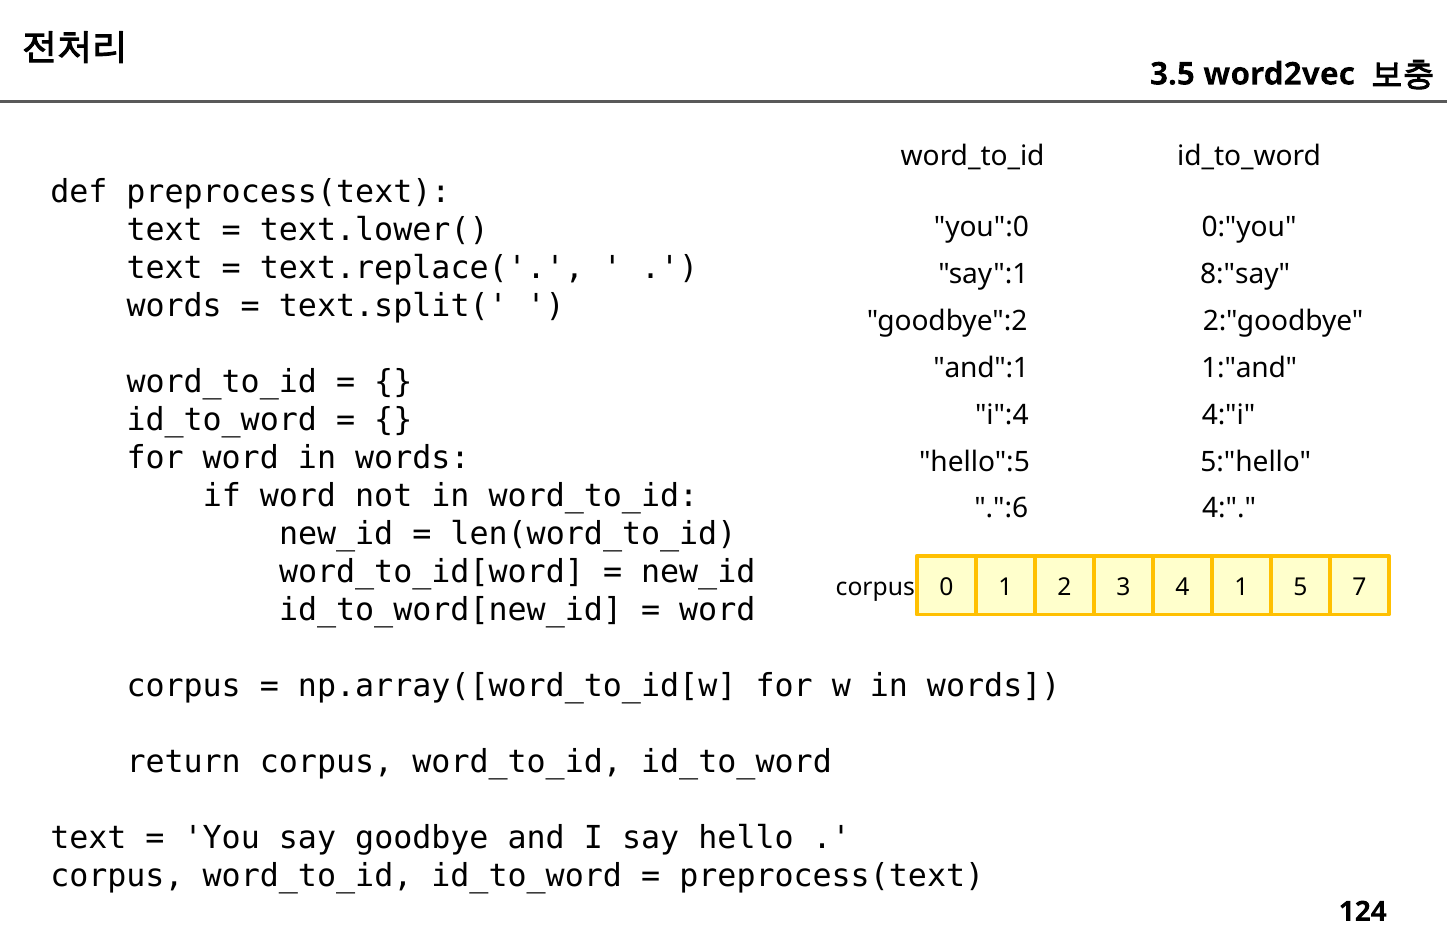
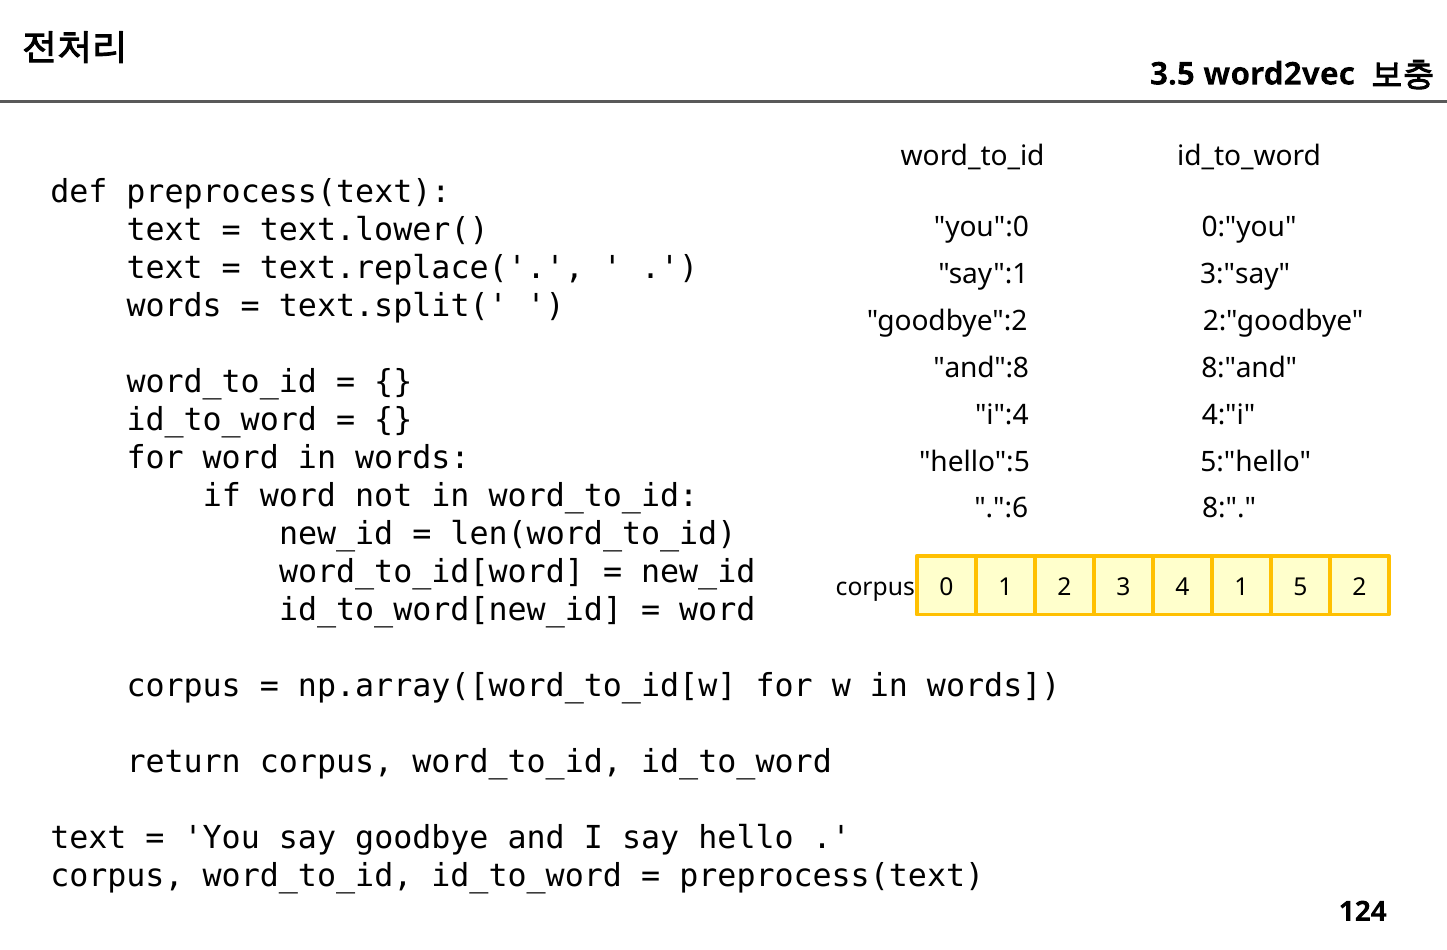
8:"say: 8:"say -> 3:"say (1245, 274)
and":1: and":1 -> and":8 (981, 368)
1:"and: 1:"and -> 8:"and (1249, 368)
4: 4 -> 8 (1229, 509)
5 7: 7 -> 2 (1360, 587)
